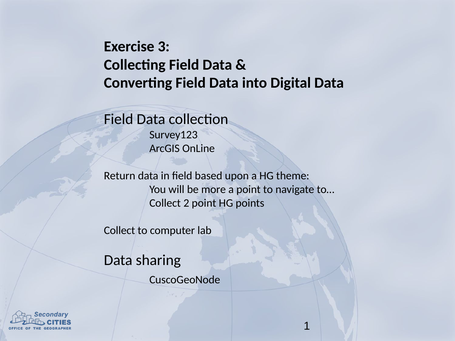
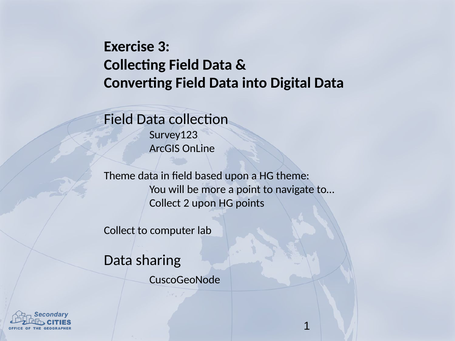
Return: Return -> Theme (120, 176)
2 point: point -> upon (204, 203)
